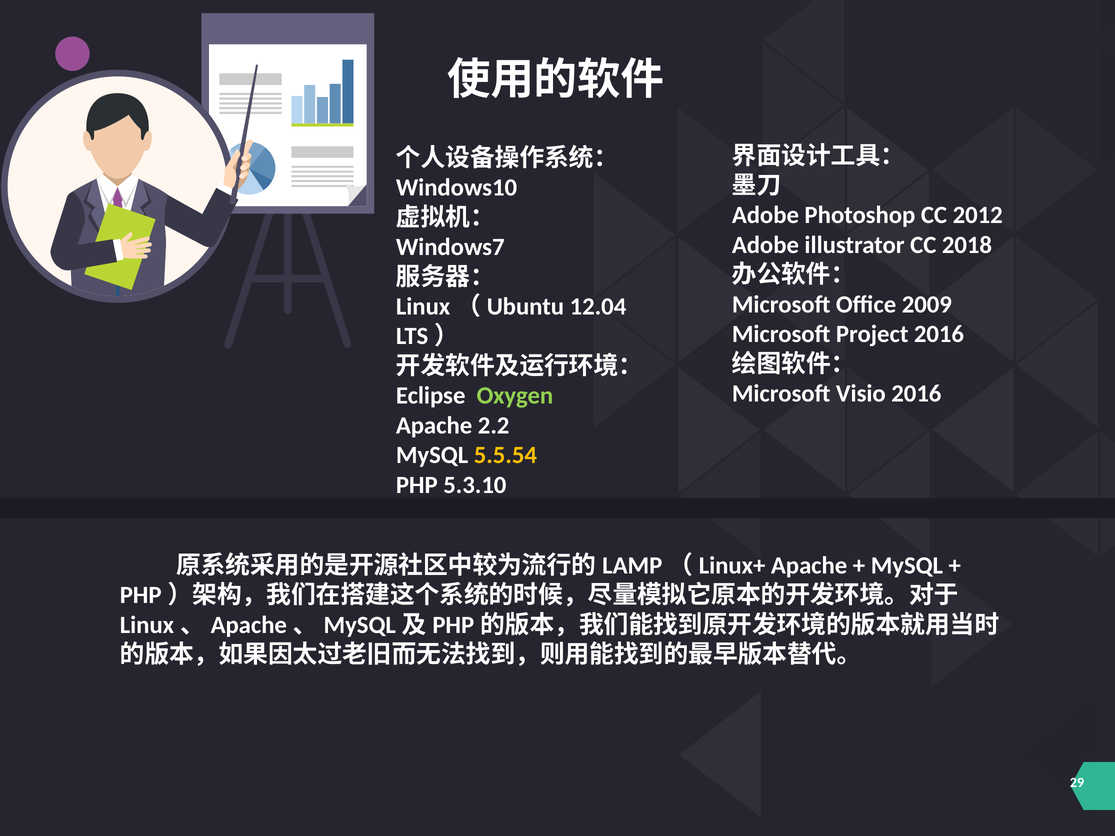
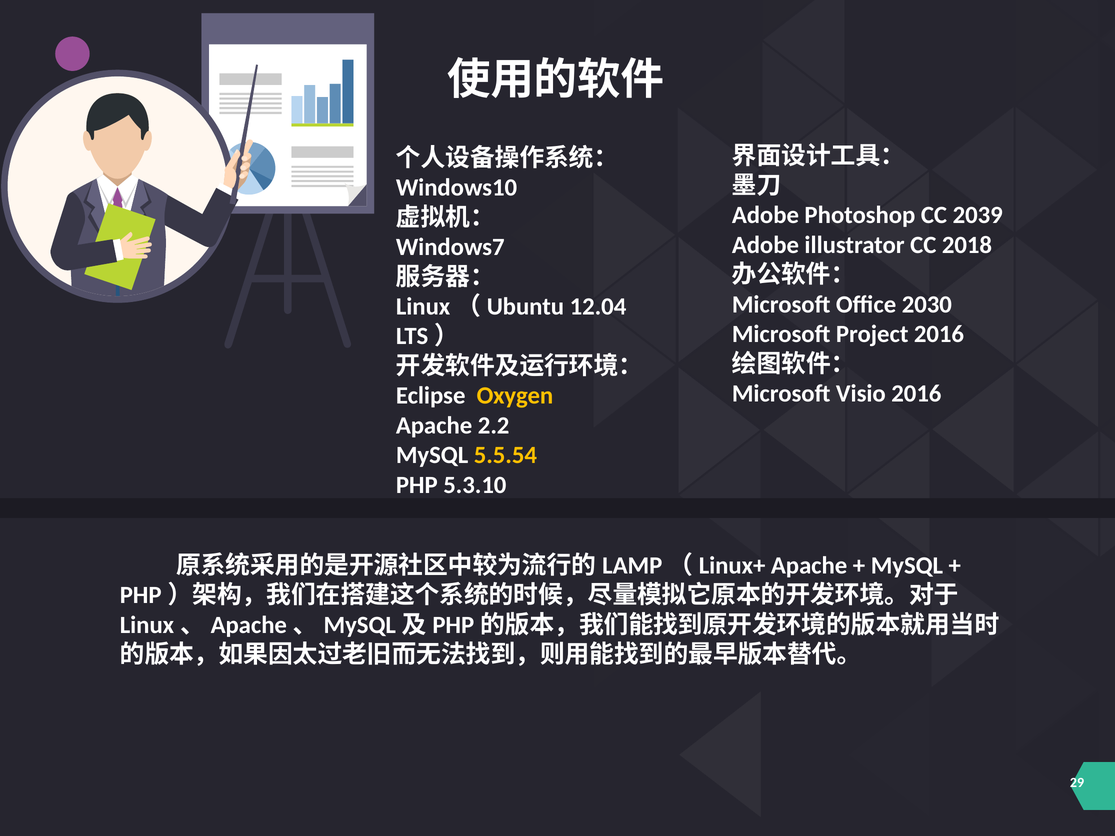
2012: 2012 -> 2039 (978, 215)
2009: 2009 -> 2030 (927, 305)
Oxygen colour: light green -> yellow (515, 396)
